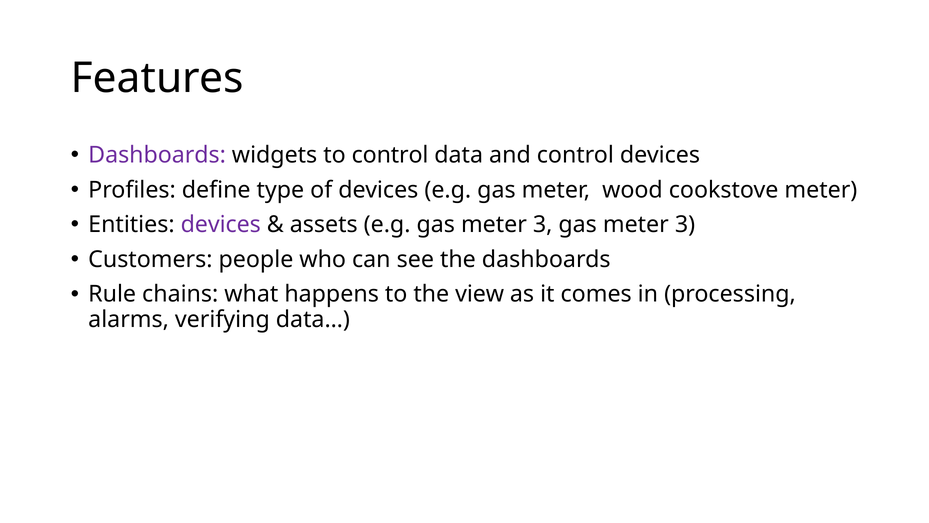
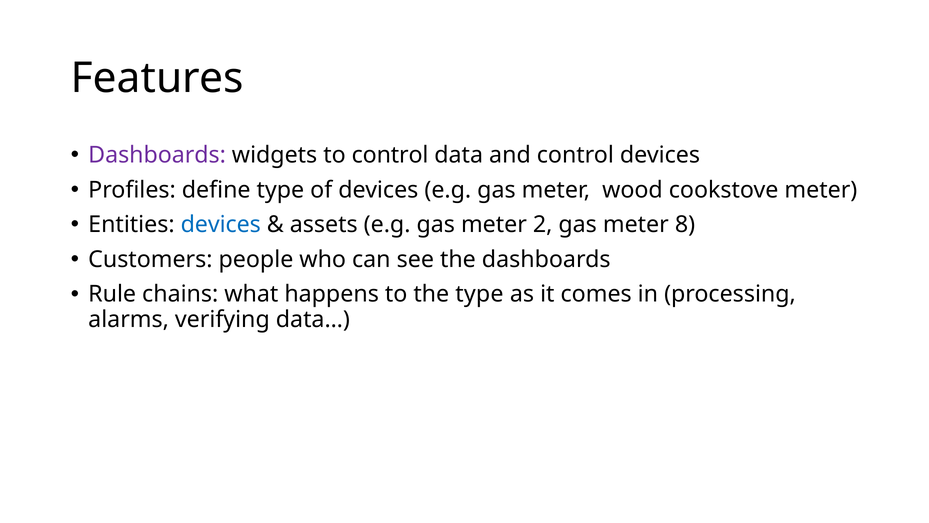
devices colour: purple -> blue (221, 225)
e.g gas meter 3: 3 -> 2 (543, 225)
3: 3 -> 8 (685, 225)
the view: view -> type (479, 294)
